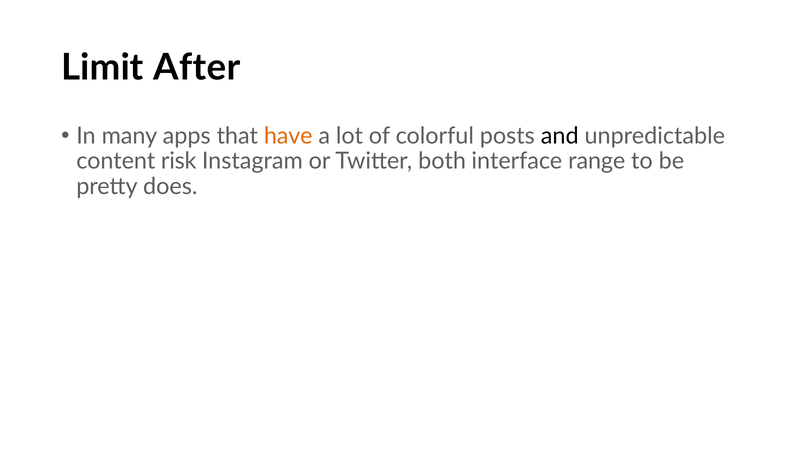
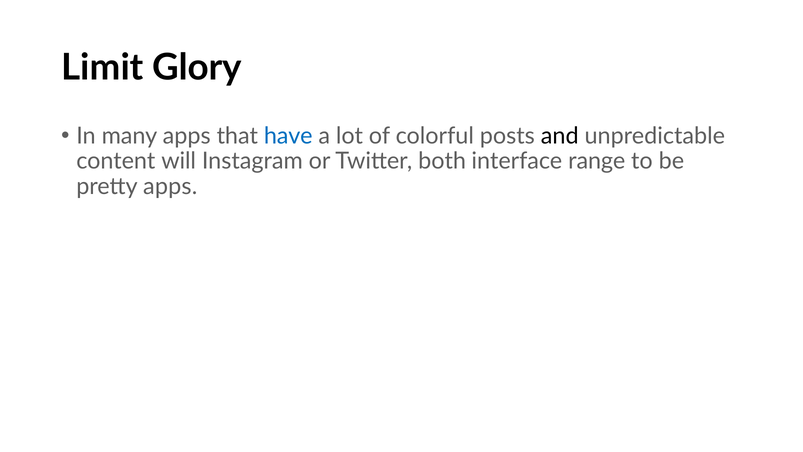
After: After -> Glory (197, 67)
have colour: orange -> blue (288, 136)
risk: risk -> will (179, 161)
pretty does: does -> apps (170, 186)
